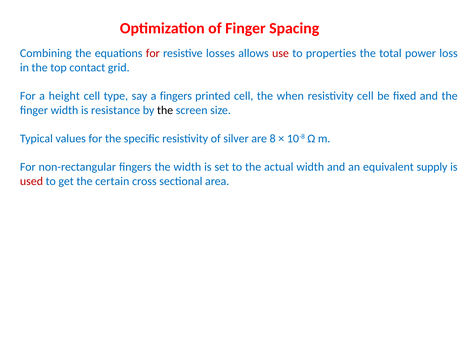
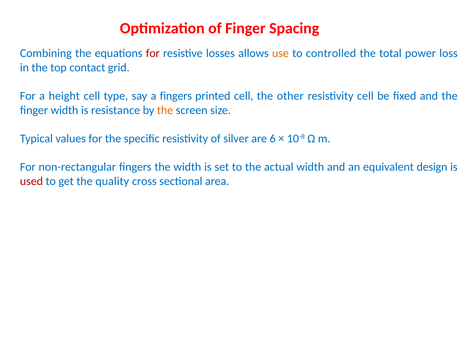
use colour: red -> orange (280, 53)
properties: properties -> controlled (331, 53)
when: when -> other (290, 96)
the colour: black -> orange (165, 110)
8: 8 -> 6 (273, 139)
supply: supply -> design (432, 167)
certain: certain -> quality (112, 182)
